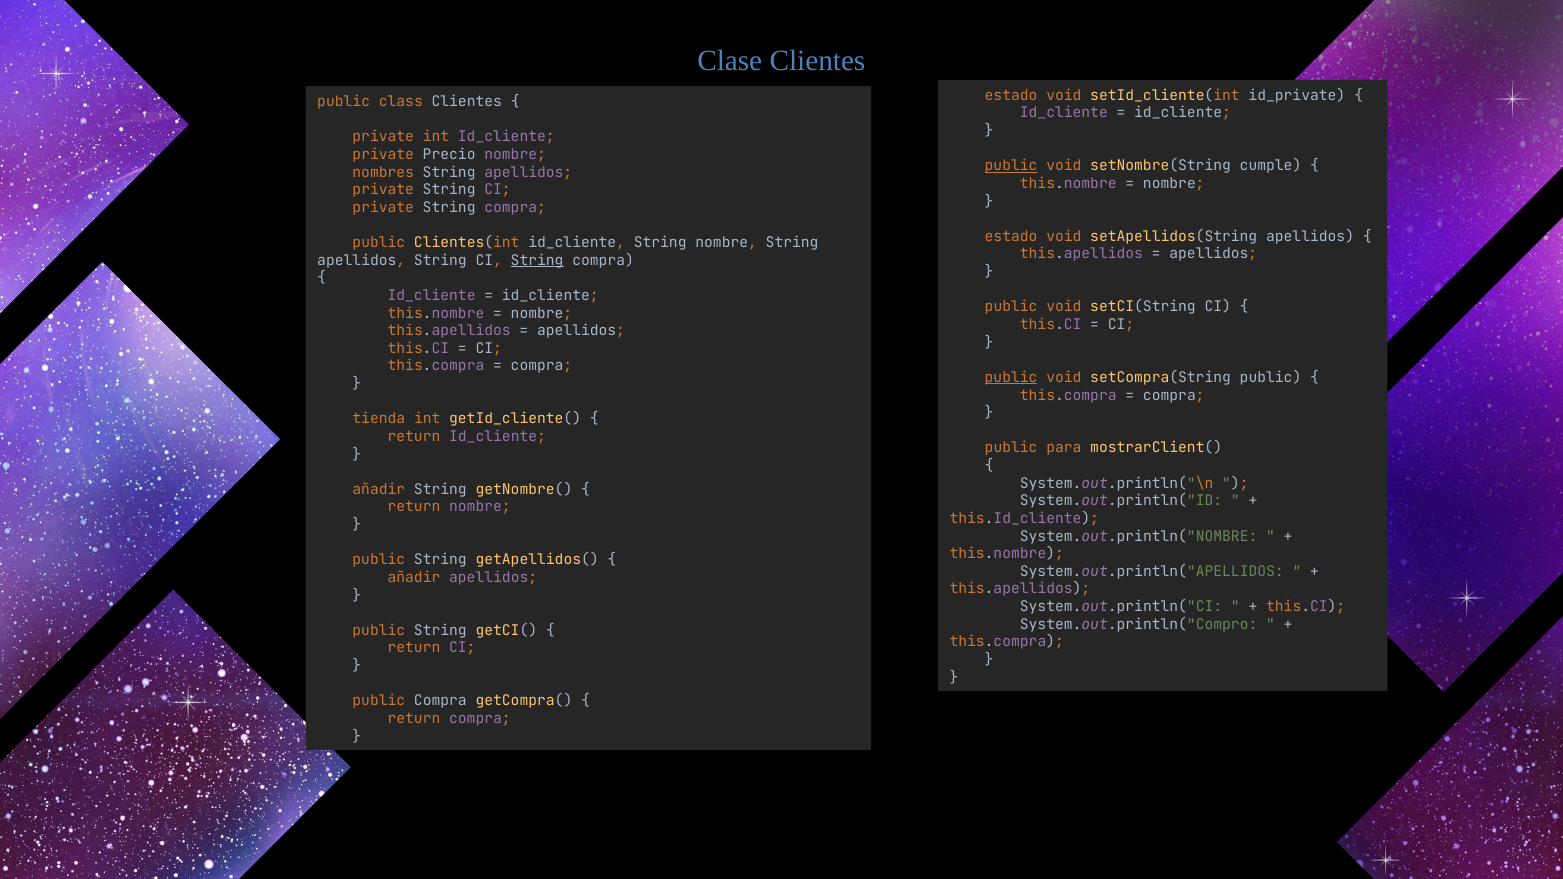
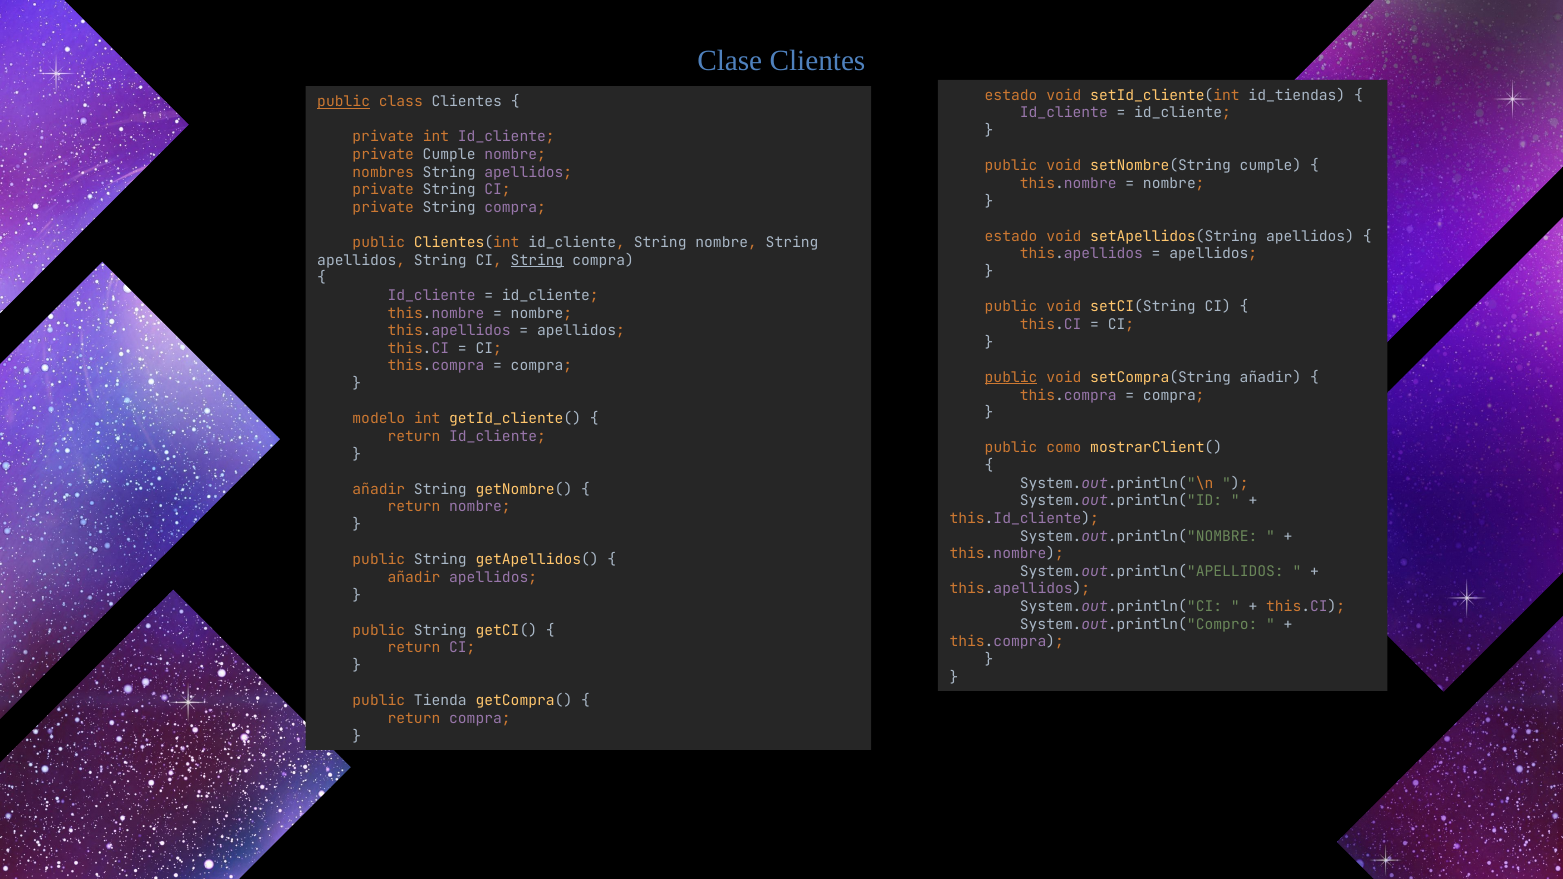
id_private: id_private -> id_tiendas (1297, 96)
public underline: none -> present (344, 102)
private Precio: Precio -> Cumple (449, 155)
public underline: present -> none (1011, 166)
setCompra(String public: public -> añadir (1271, 378)
tienda: tienda -> modelo (379, 419)
para: para -> como (1064, 448)
public Compra: Compra -> Tienda (440, 701)
